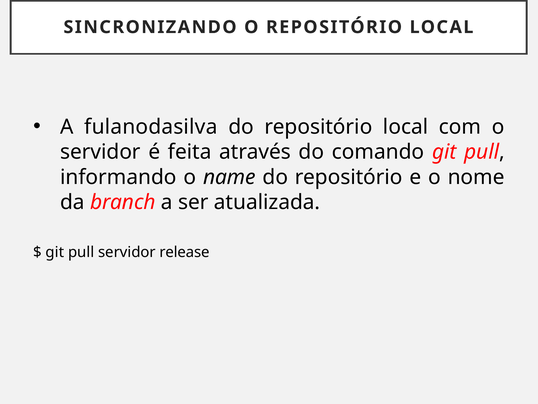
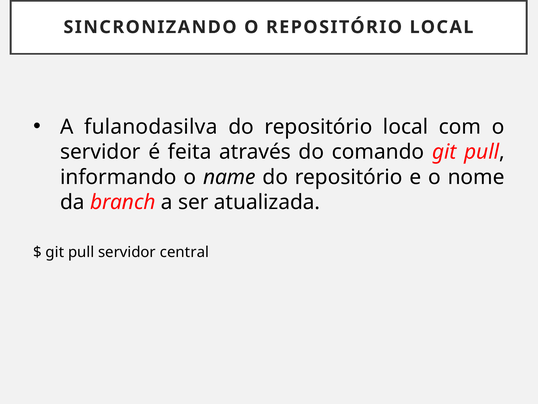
release: release -> central (184, 252)
